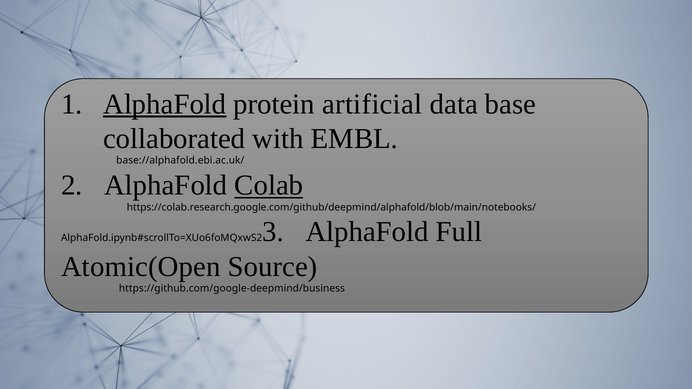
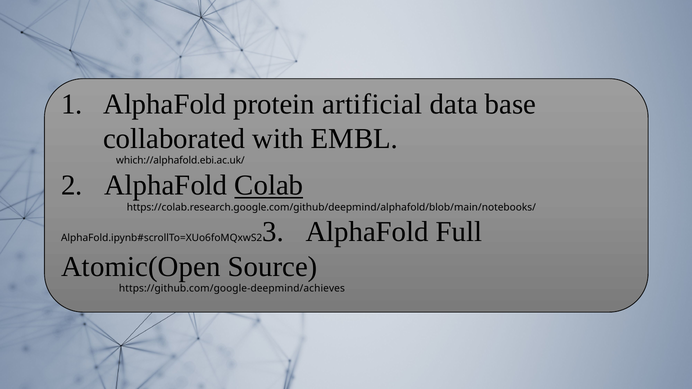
AlphaFold underline: present -> none (165, 104)
base://alphafold.ebi.ac.uk/: base://alphafold.ebi.ac.uk/ -> which://alphafold.ebi.ac.uk/ (180, 161)
https://github.com/google-deepmind/business: https://github.com/google-deepmind/business -> https://github.com/google-deepmind/achieves (232, 289)
